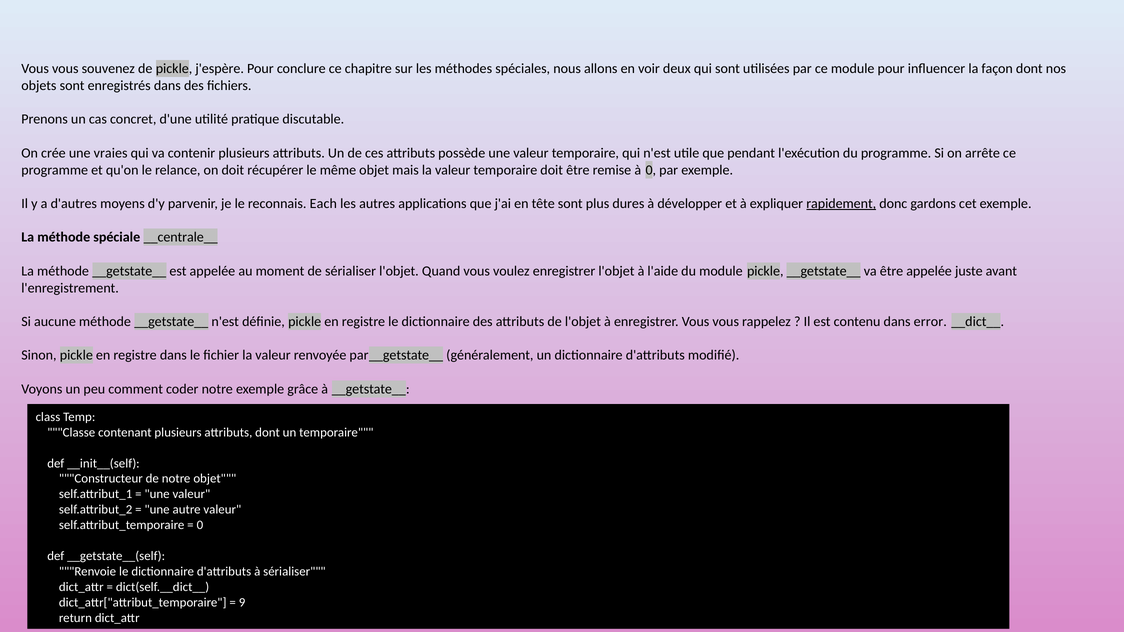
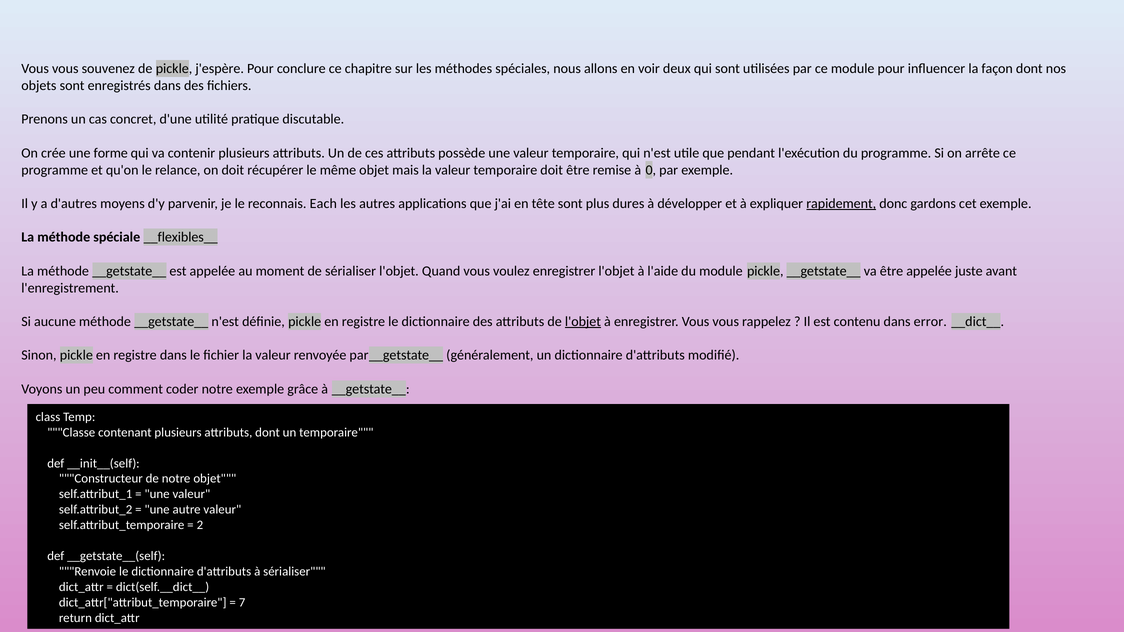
vraies: vraies -> forme (111, 153)
__centrale__: __centrale__ -> __flexibles__ (181, 237)
l'objet underline: none -> present (583, 322)
0: 0 -> 2 (200, 525)
9: 9 -> 7 (242, 603)
